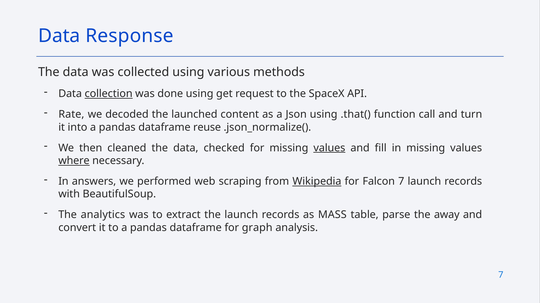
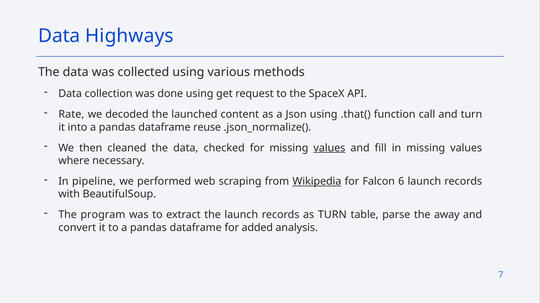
Response: Response -> Highways (130, 36)
collection underline: present -> none (109, 94)
where underline: present -> none (74, 161)
answers: answers -> pipeline (94, 182)
Falcon 7: 7 -> 6 (401, 182)
analytics: analytics -> program (103, 215)
as MASS: MASS -> TURN (332, 215)
graph: graph -> added (257, 228)
